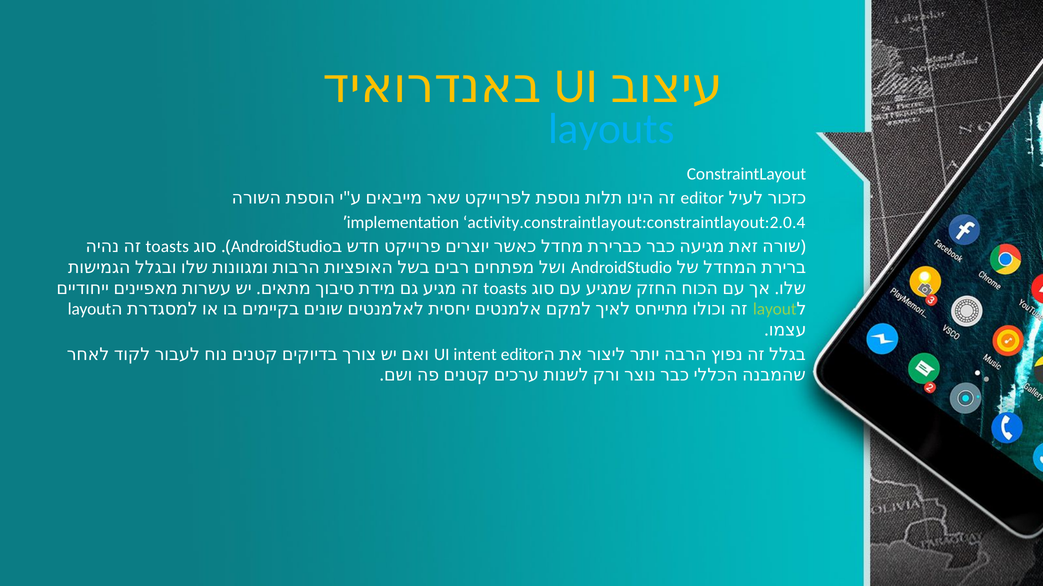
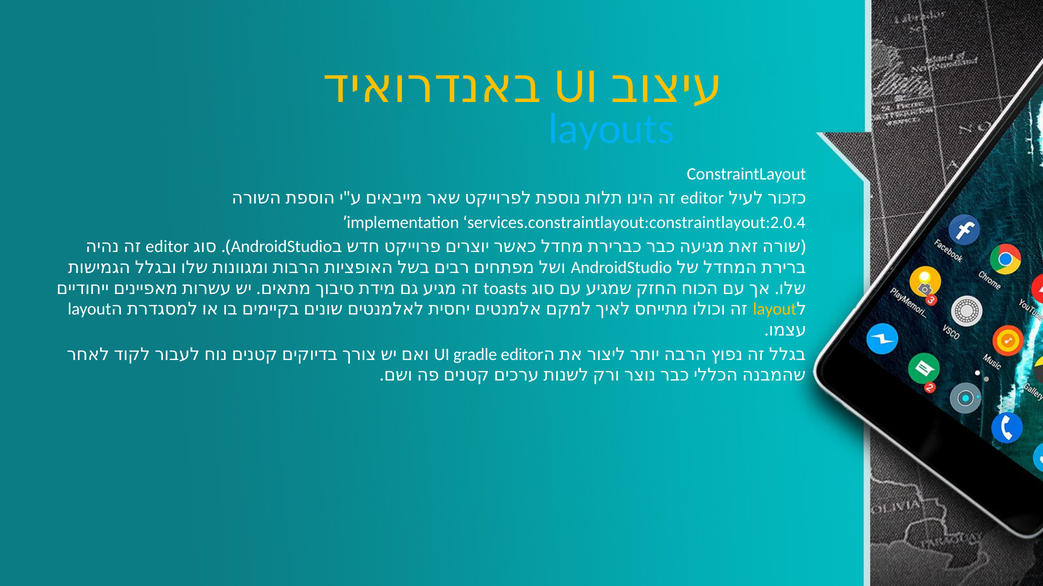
activity.constraintlayout:constraintlayout:2.0.4: activity.constraintlayout:constraintlayout:2.0.4 -> services.constraintlayout:constraintlayout:2.0.4 (634, 223)
toasts: toasts -> editor (167, 247)
layout colour: light green -> yellow (775, 310)
intent: intent -> gradle (475, 355)
